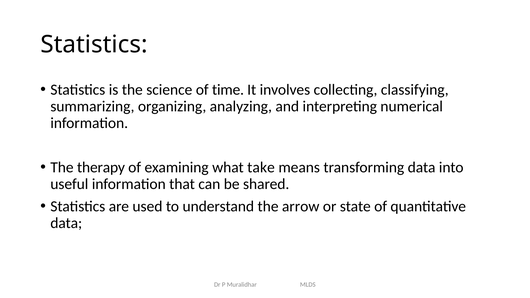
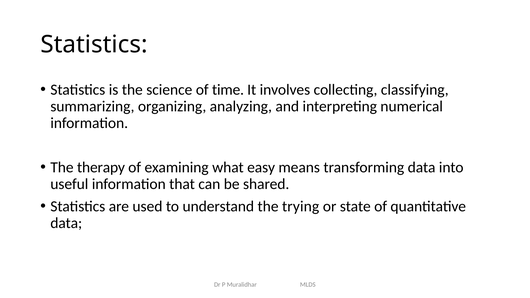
take: take -> easy (261, 167)
arrow: arrow -> trying (301, 206)
